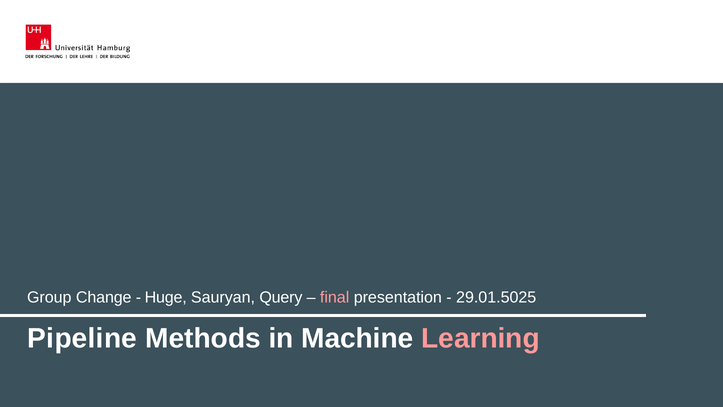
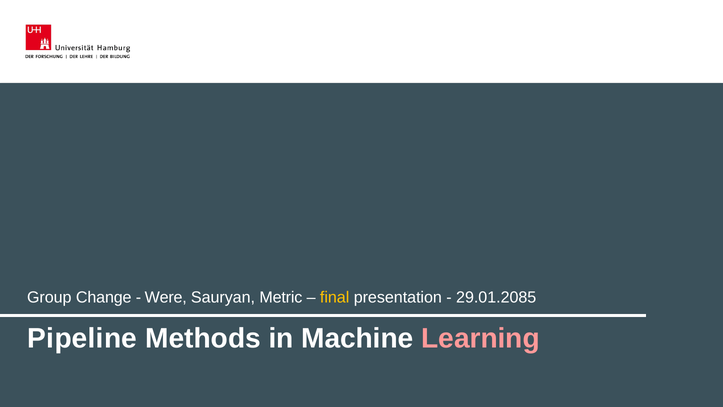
Huge: Huge -> Were (166, 297)
Query: Query -> Metric (281, 297)
final colour: pink -> yellow (335, 297)
29.01.5025: 29.01.5025 -> 29.01.2085 (496, 297)
